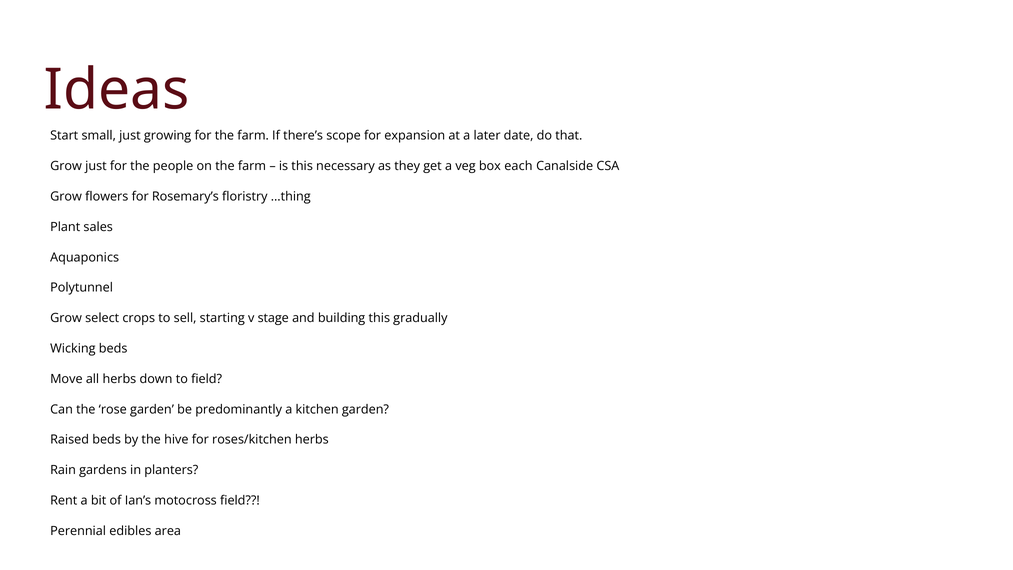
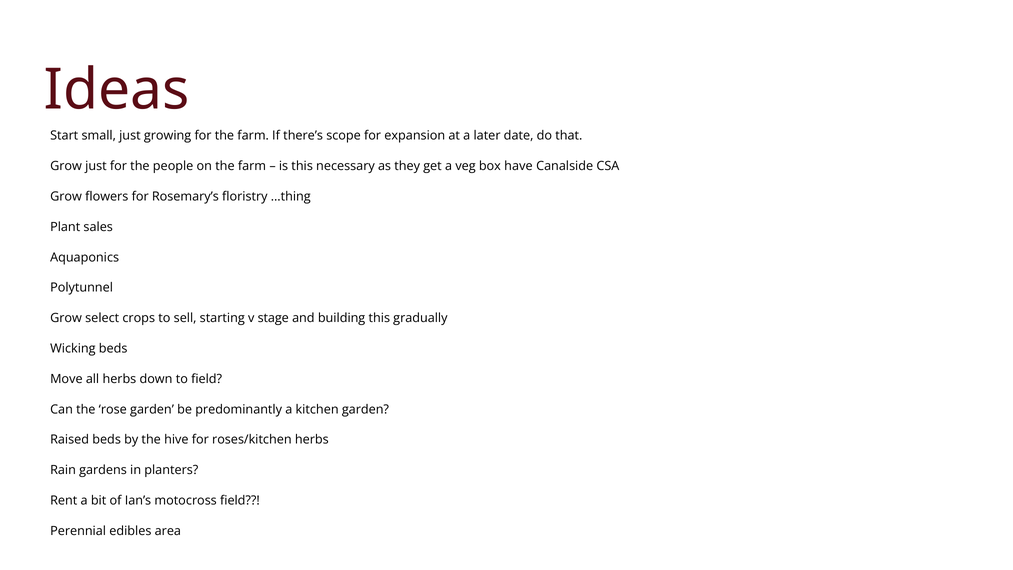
each: each -> have (518, 166)
